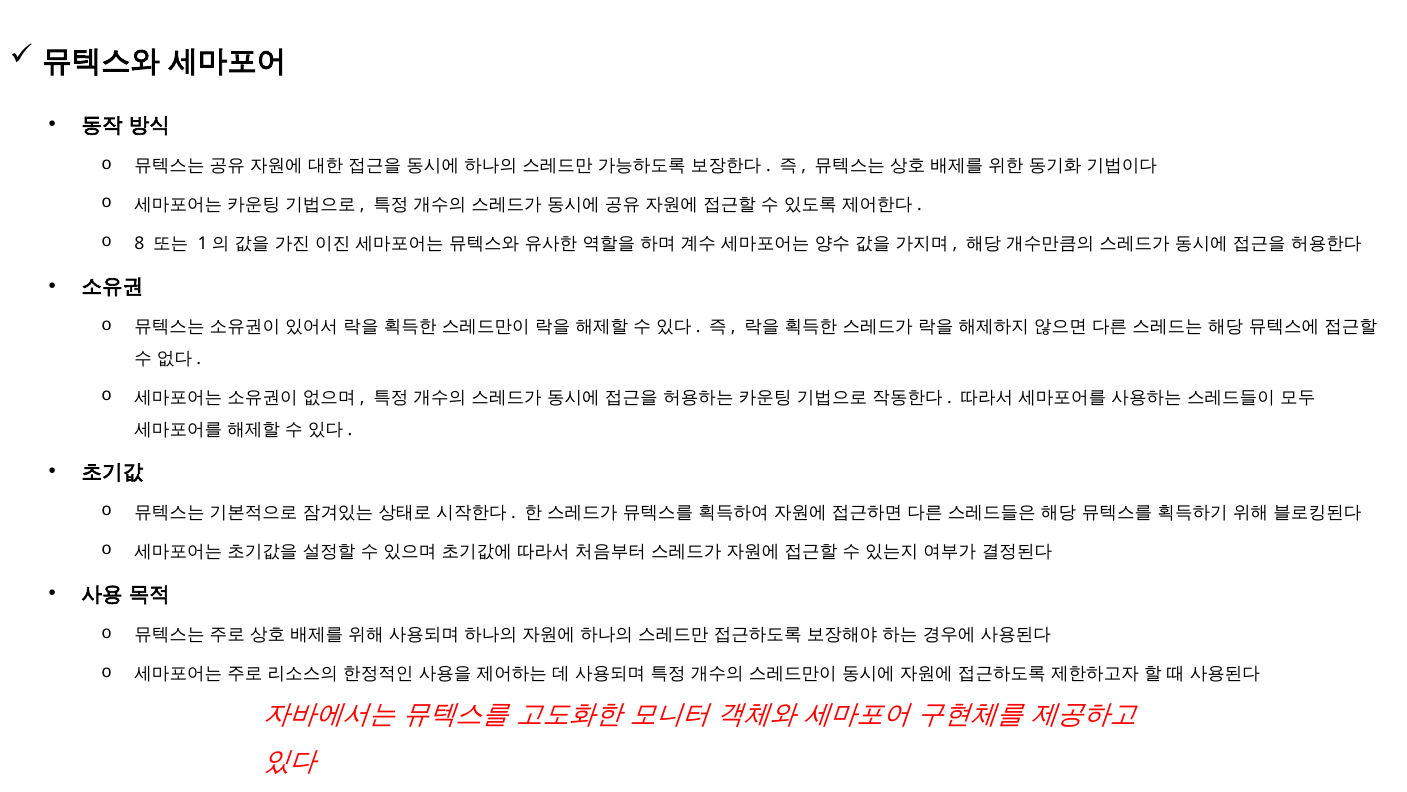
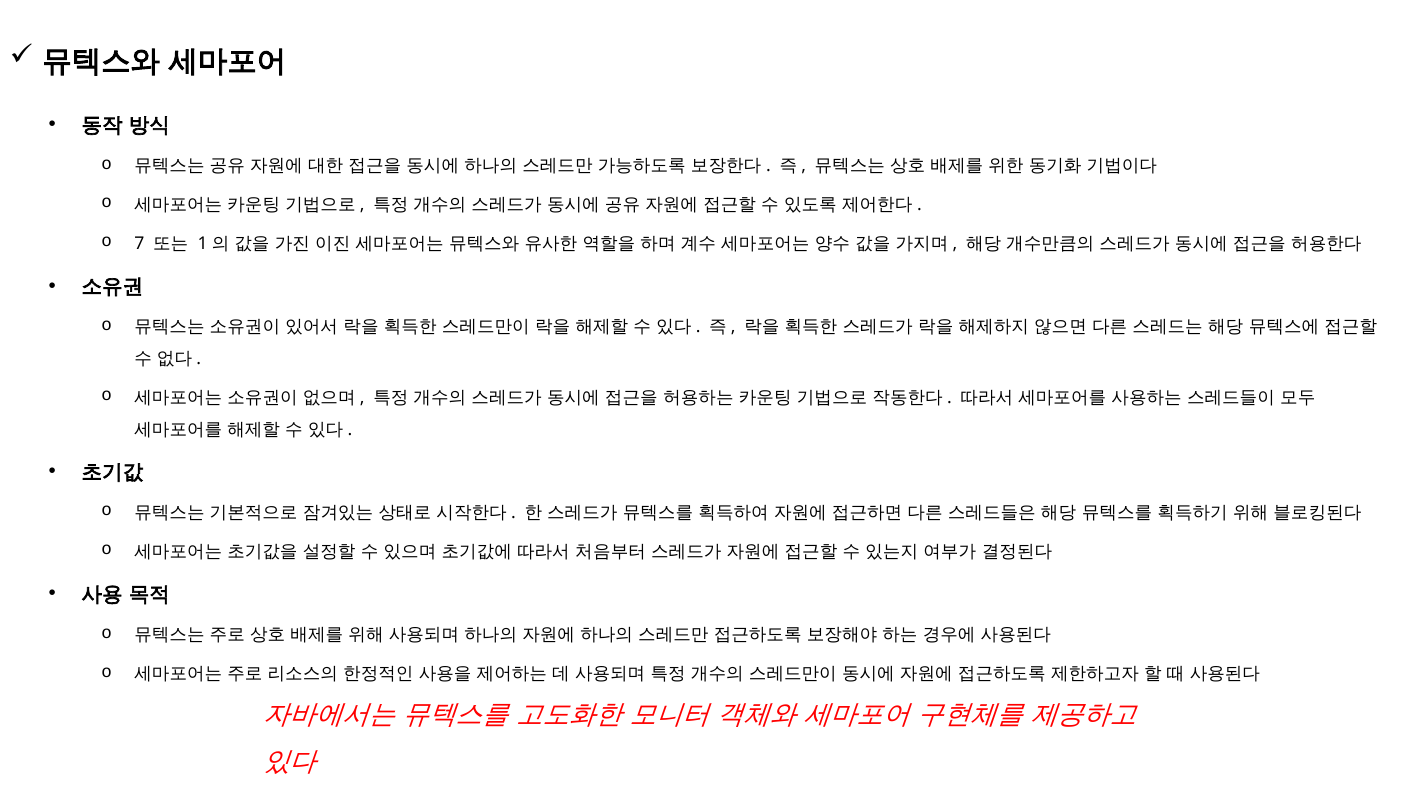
8: 8 -> 7 (139, 243)
